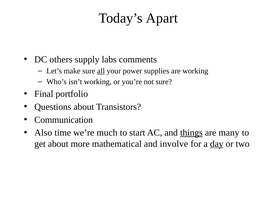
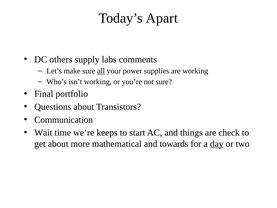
Also: Also -> Wait (43, 133)
much: much -> keeps (107, 133)
things underline: present -> none (191, 133)
many: many -> check (229, 133)
involve: involve -> towards (174, 144)
